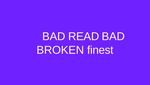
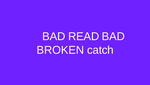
finest: finest -> catch (100, 50)
